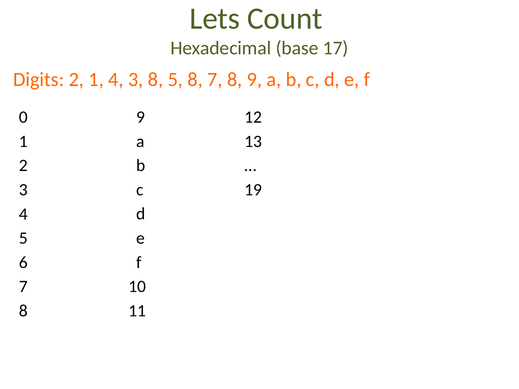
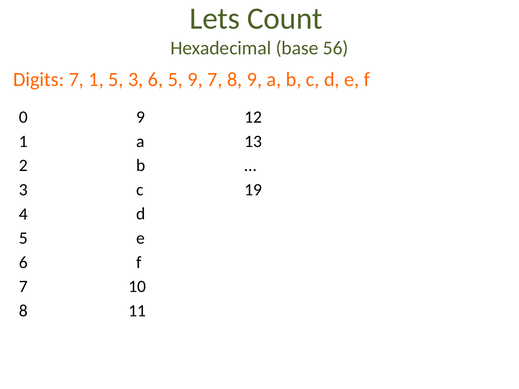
17: 17 -> 56 (336, 48)
Digits 2: 2 -> 7 (76, 80)
1 4: 4 -> 5 (116, 80)
3 8: 8 -> 6 (156, 80)
5 8: 8 -> 9 (195, 80)
